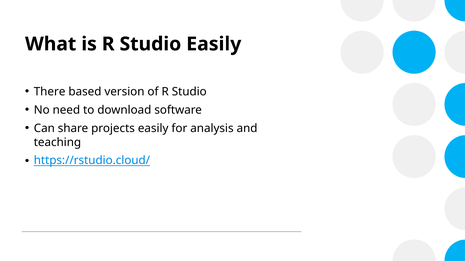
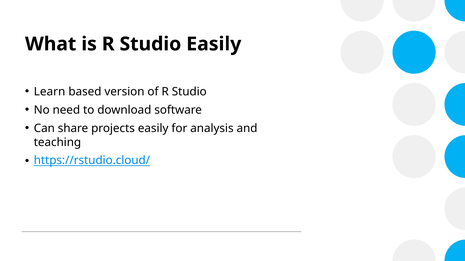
There: There -> Learn (50, 92)
